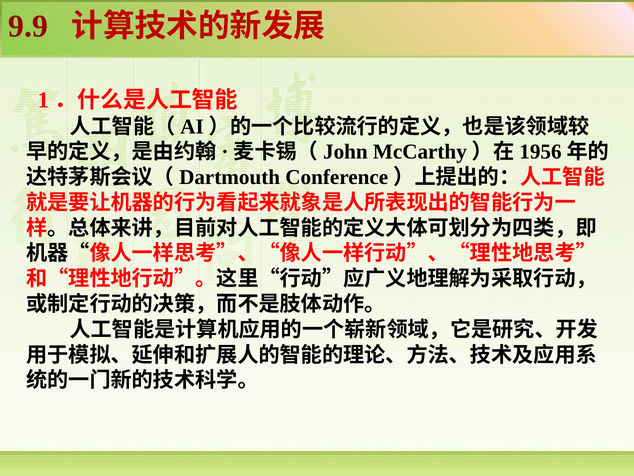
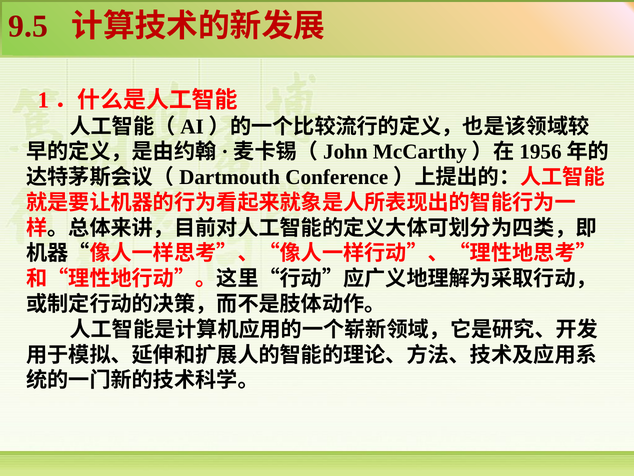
9.9: 9.9 -> 9.5 (28, 26)
